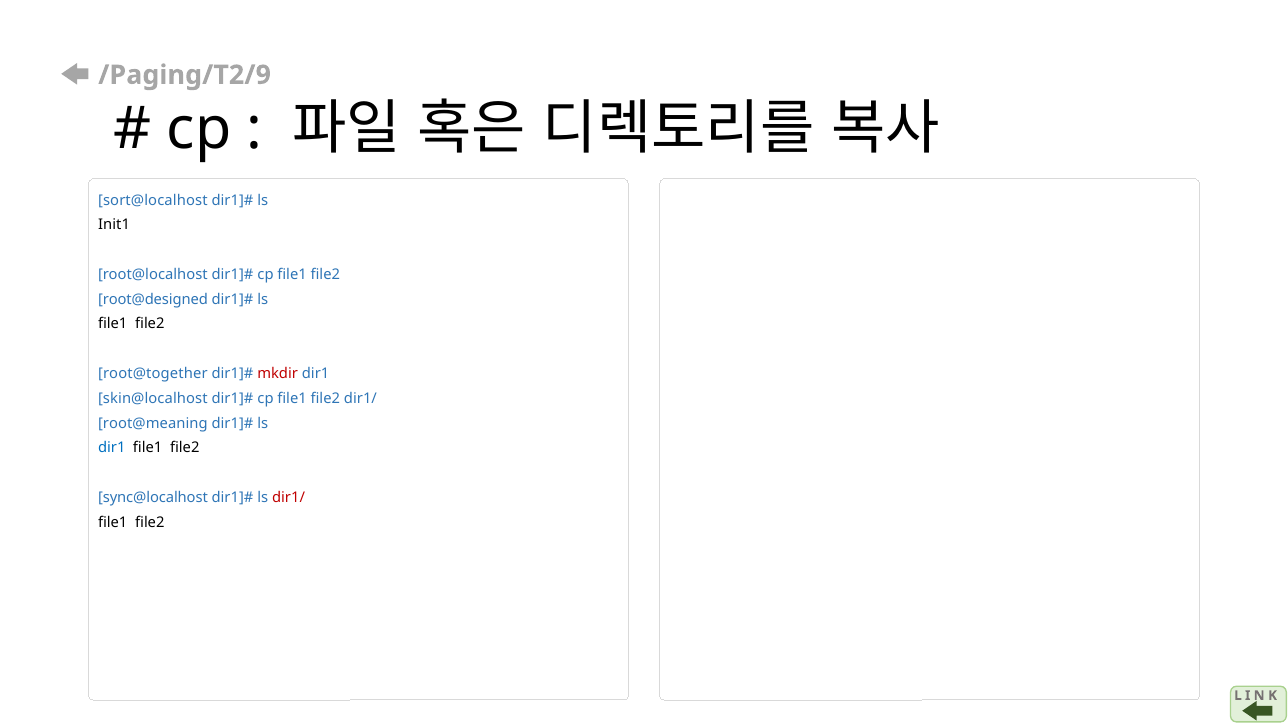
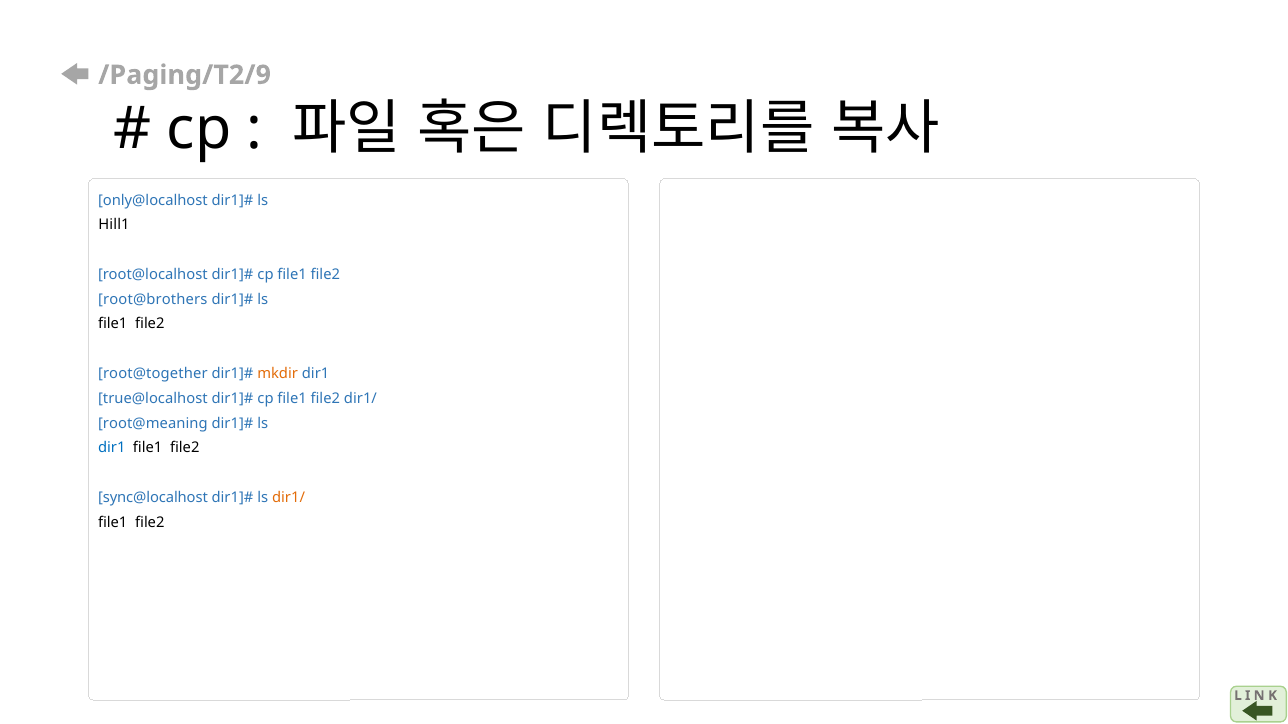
sort@localhost: sort@localhost -> only@localhost (153, 200)
Init1: Init1 -> Hill1 (114, 225)
root@designed: root@designed -> root@brothers (153, 299)
mkdir colour: red -> orange (278, 374)
skin@localhost: skin@localhost -> true@localhost (153, 399)
dir1/ colour: red -> orange (289, 498)
